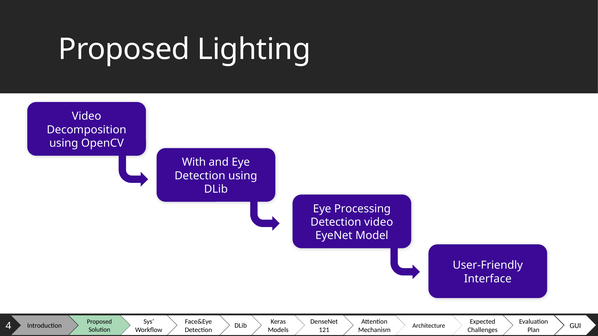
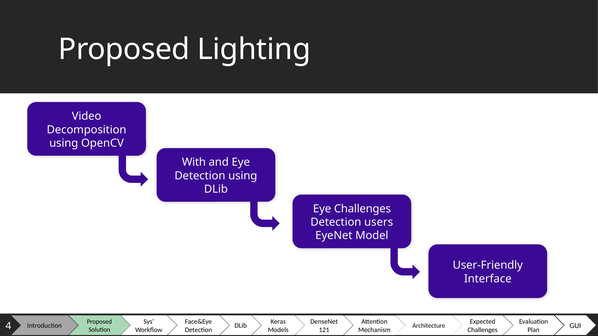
Eye Processing: Processing -> Challenges (362, 209)
Detection video: video -> users (379, 222)
